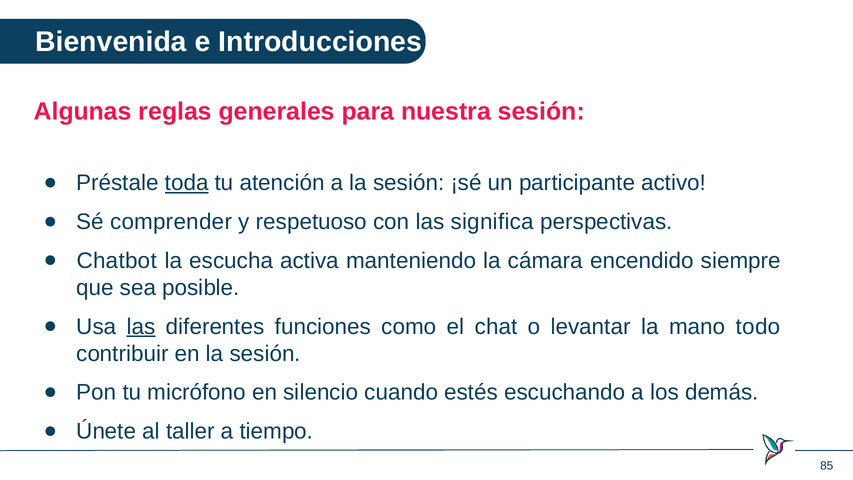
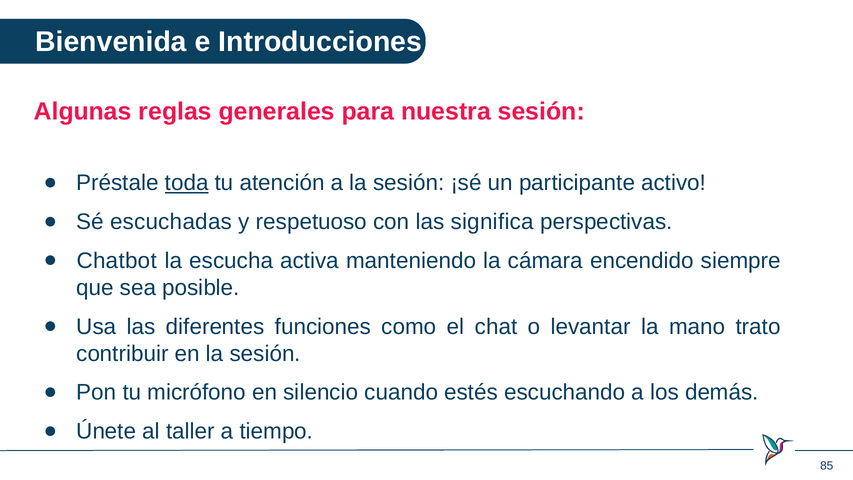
comprender: comprender -> escuchadas (171, 222)
las underline: present -> none (141, 327)
todo: todo -> trato (758, 327)
